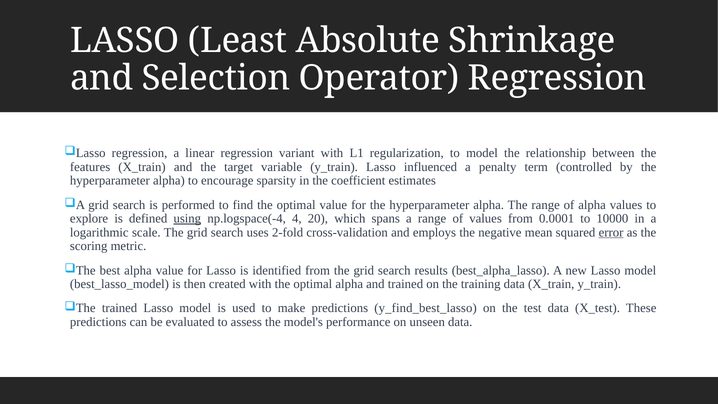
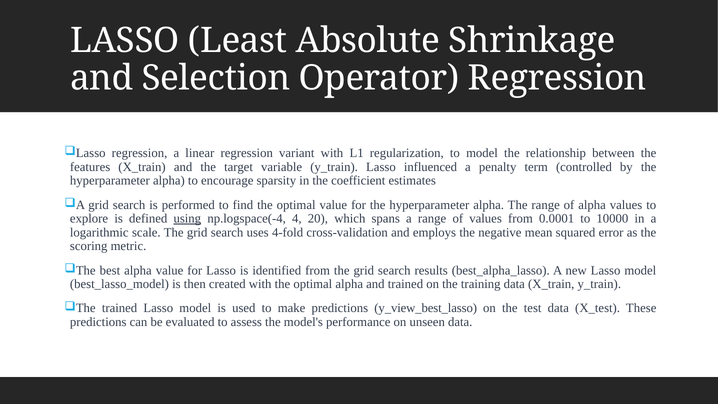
2-fold: 2-fold -> 4-fold (288, 232)
error underline: present -> none (611, 232)
y_find_best_lasso: y_find_best_lasso -> y_view_best_lasso (426, 308)
